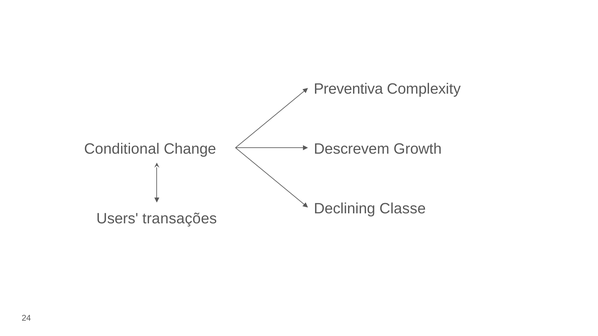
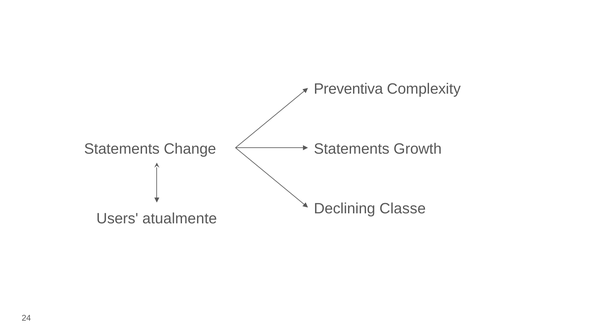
Conditional: Conditional -> Statements (122, 149)
Descrevem: Descrevem -> Statements (352, 149)
transações: transações -> atualmente (180, 219)
